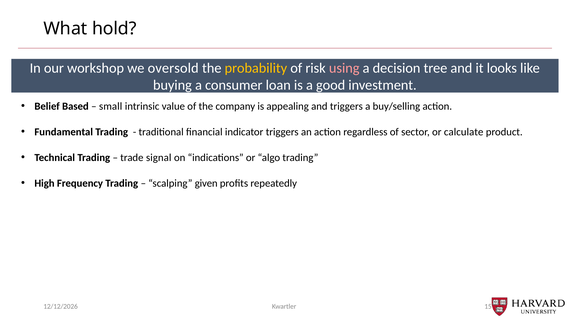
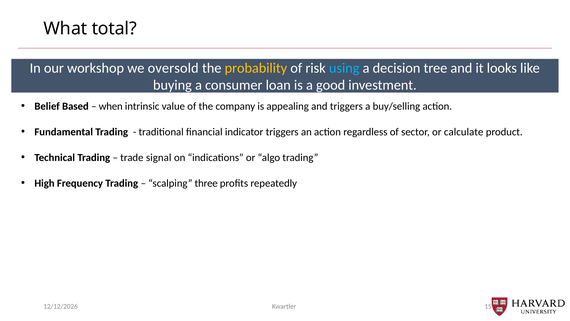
hold: hold -> total (114, 29)
using colour: pink -> light blue (344, 68)
small: small -> when (111, 106)
given: given -> three (206, 183)
